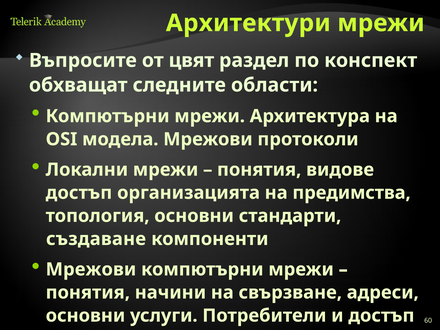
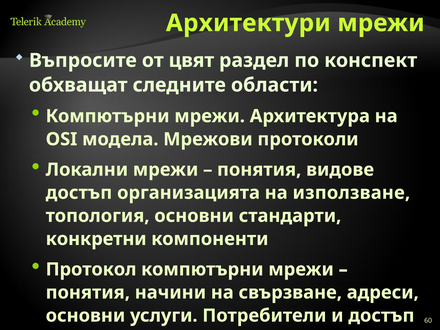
предимства: предимства -> използване (351, 193)
създаване: създаване -> конкретни (96, 239)
Мрежови: Мрежови -> Протокол (91, 269)
